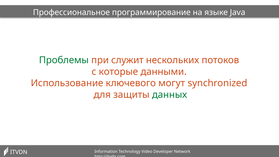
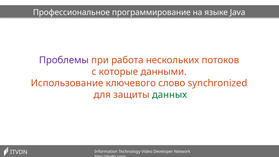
Проблемы colour: green -> purple (64, 60)
служит: служит -> работа (127, 60)
могут: могут -> слово (172, 83)
